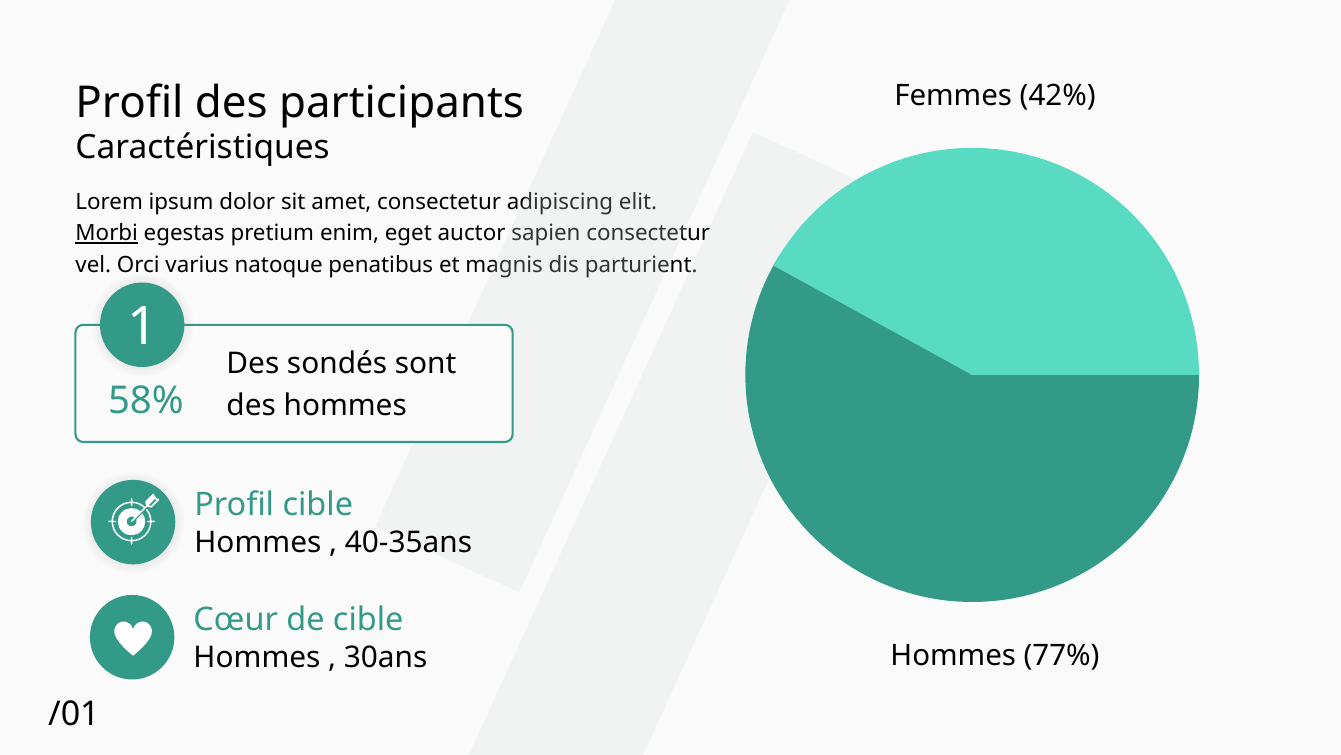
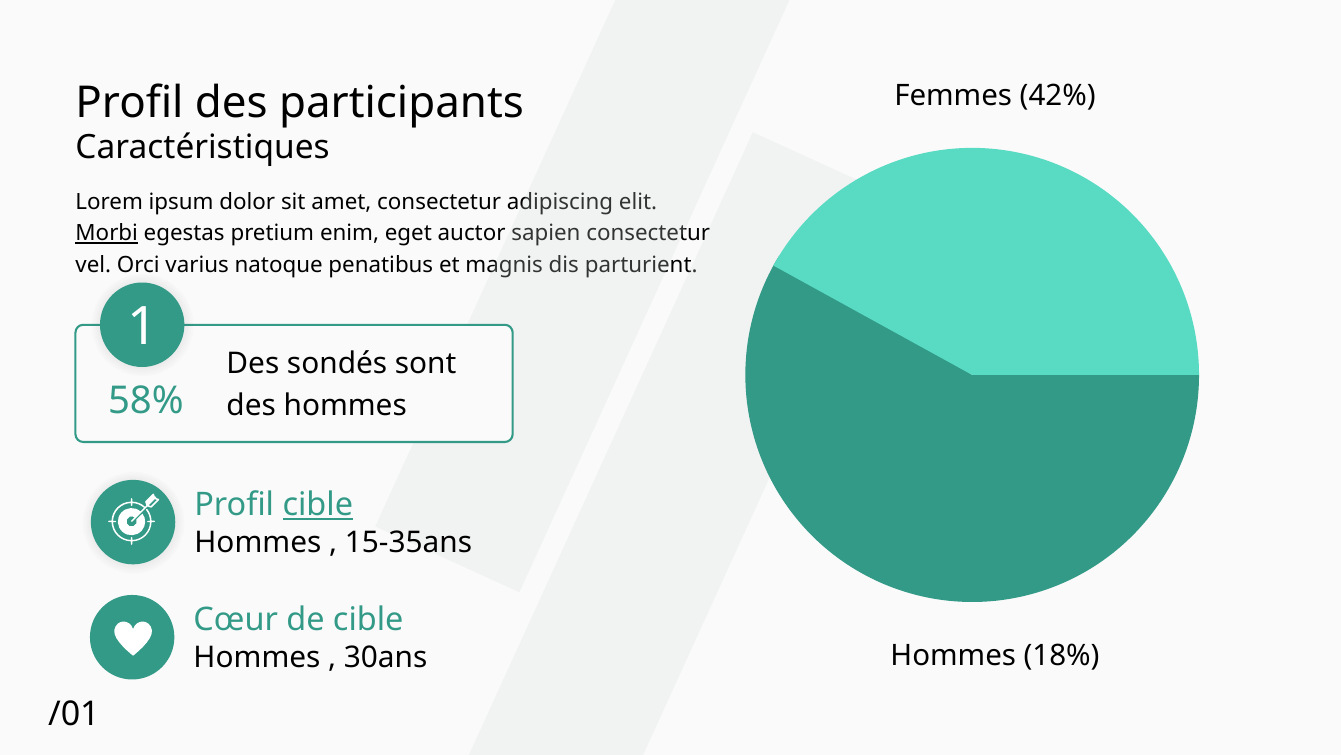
cible underline: none -> present (318, 505)
40-35ans: 40-35ans -> 15-35ans (408, 542)
77%: 77% -> 18% (1062, 655)
